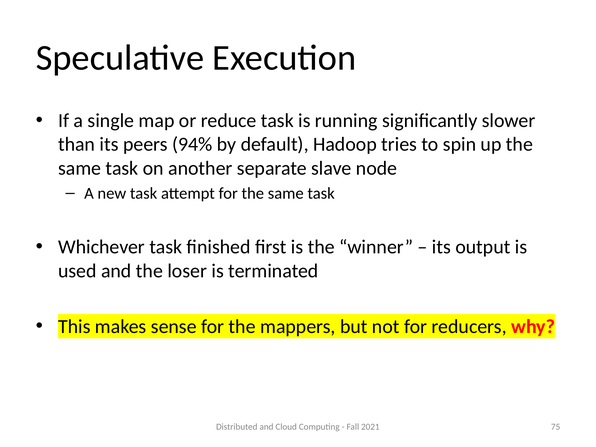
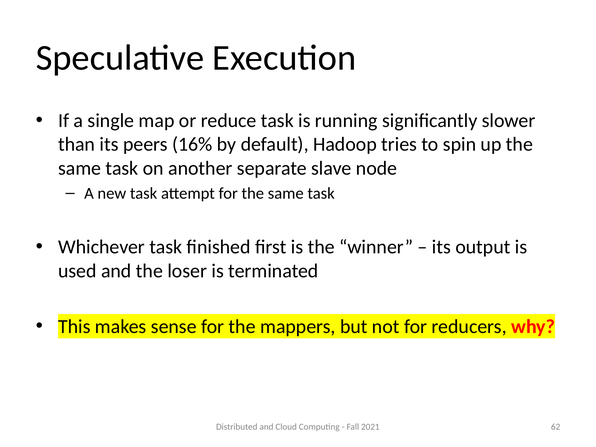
94%: 94% -> 16% (192, 144)
75: 75 -> 62 (556, 427)
